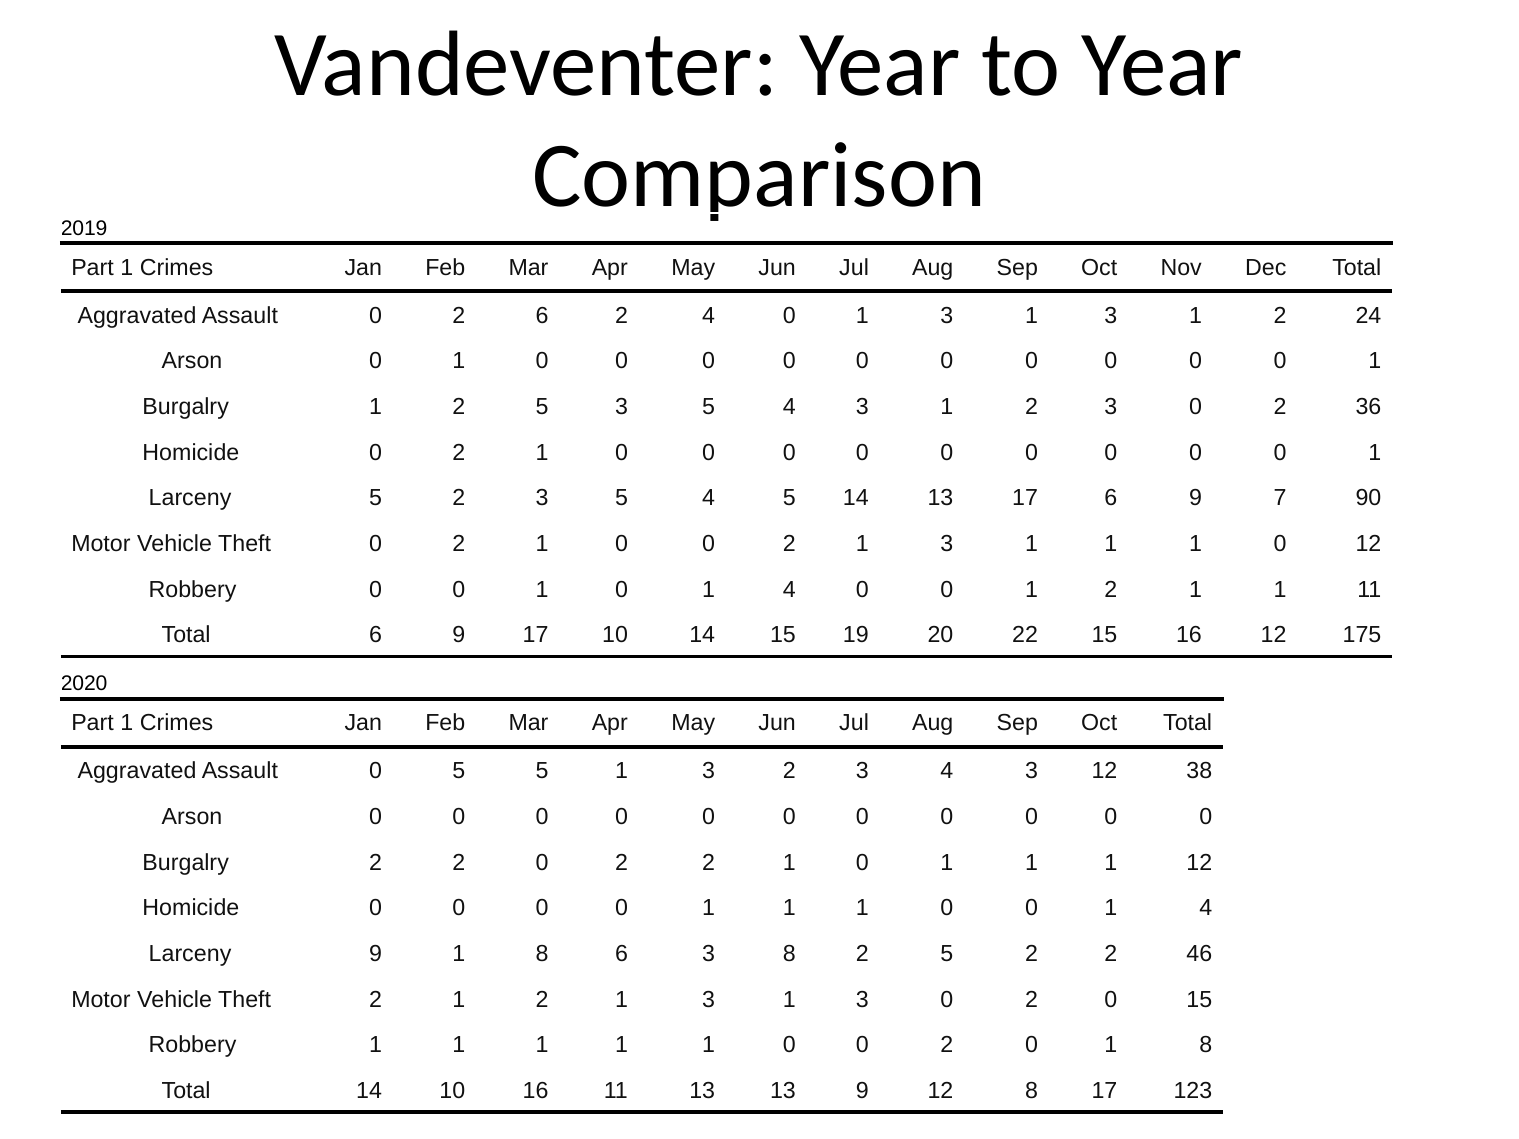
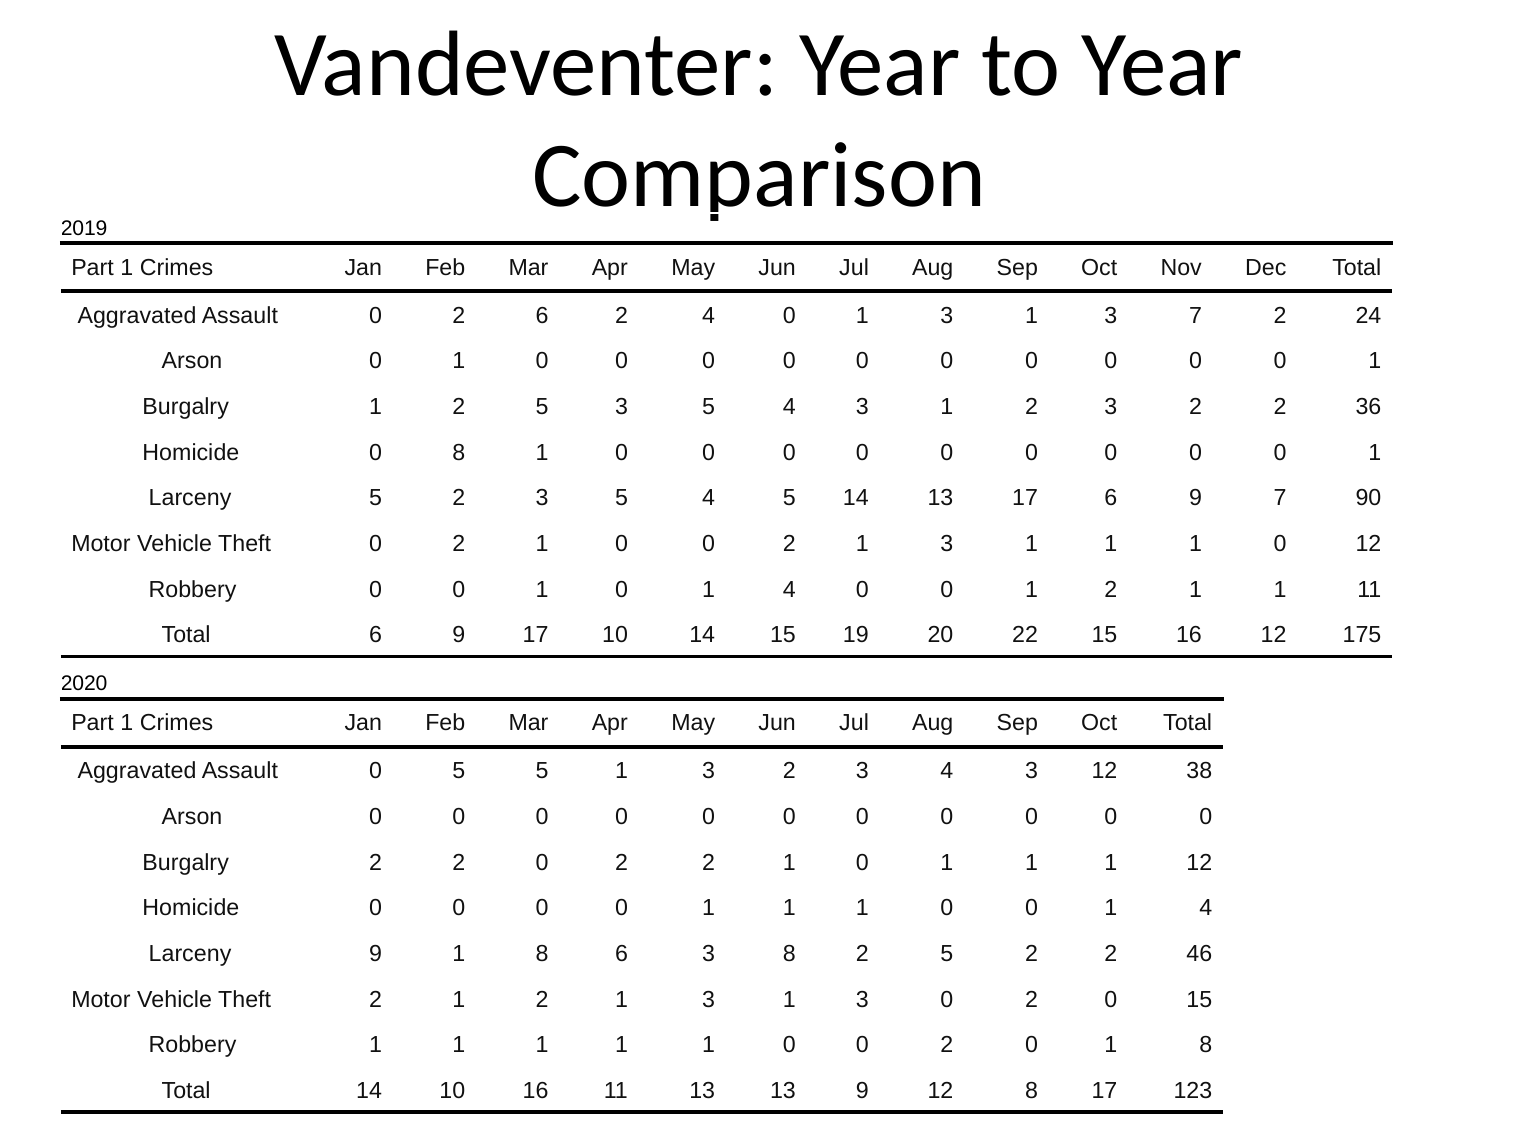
3 1 3 1: 1 -> 7 (1195, 316)
2 3 0: 0 -> 2 (1195, 407)
Homicide 0 2: 2 -> 8 (459, 453)
